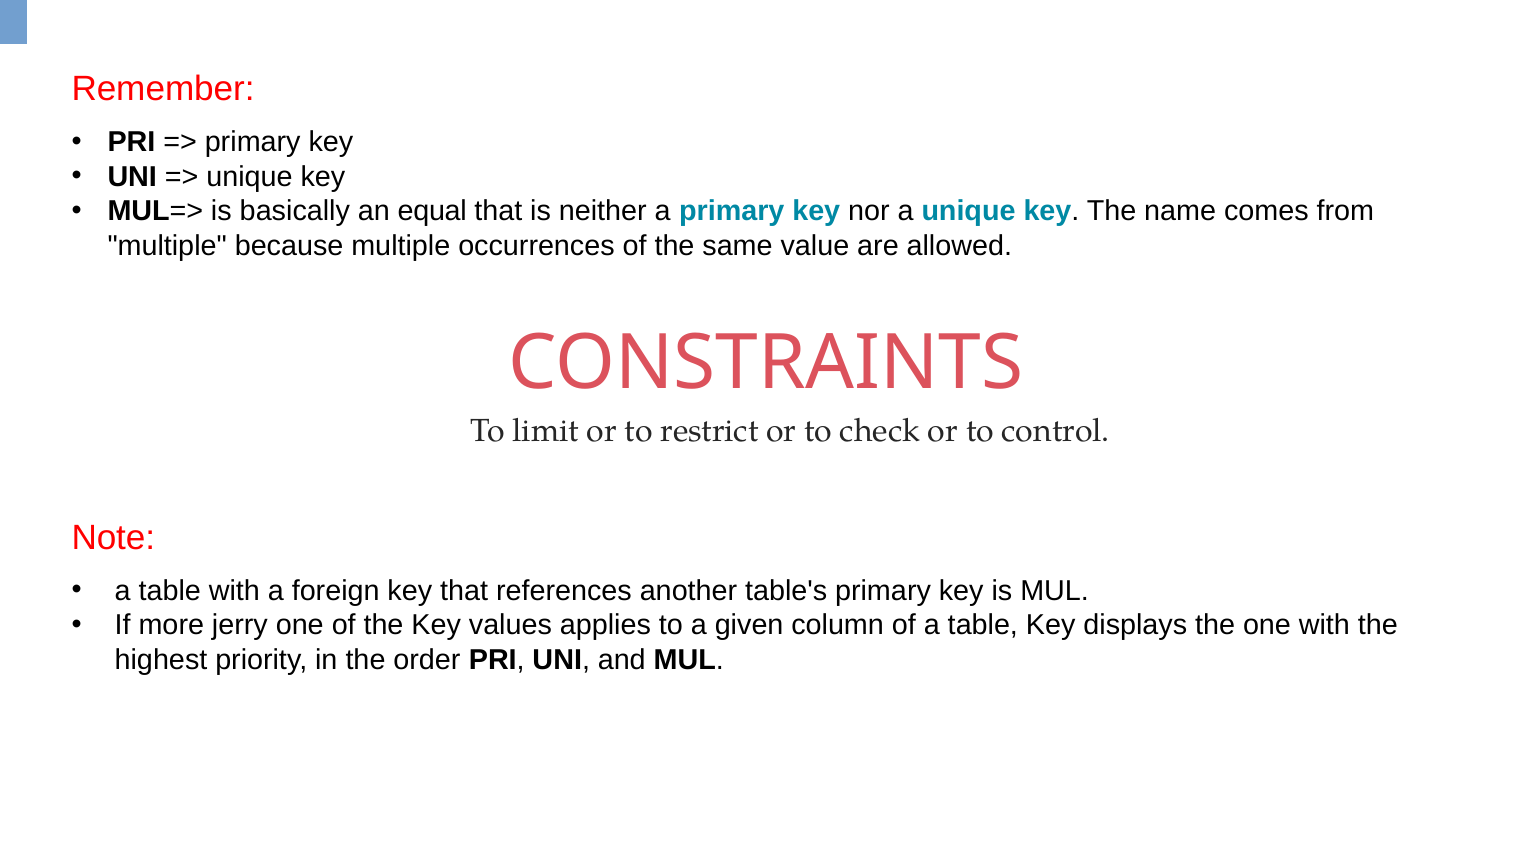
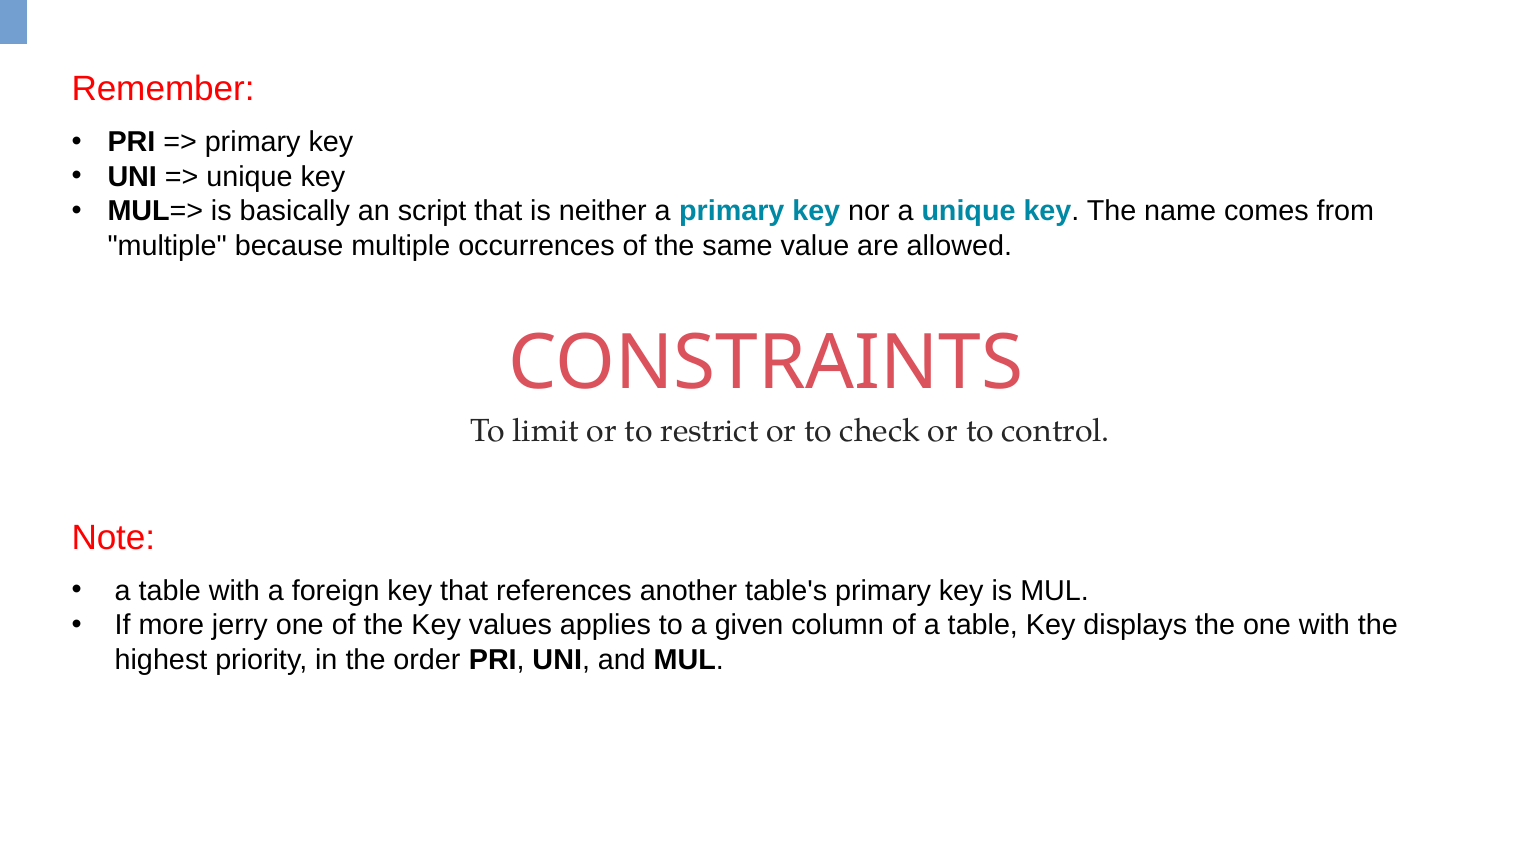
equal: equal -> script (432, 211)
